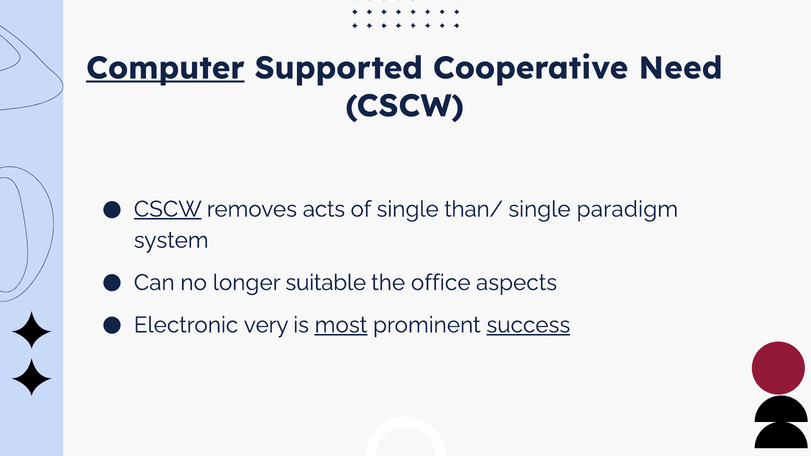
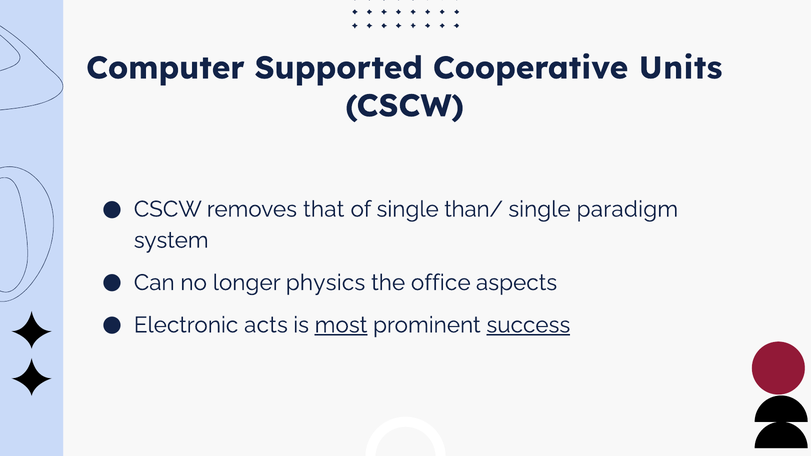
Computer underline: present -> none (165, 68)
Need: Need -> Units (680, 68)
CSCW underline: present -> none (168, 209)
acts: acts -> that (324, 209)
suitable: suitable -> physics (326, 283)
very: very -> acts (266, 325)
